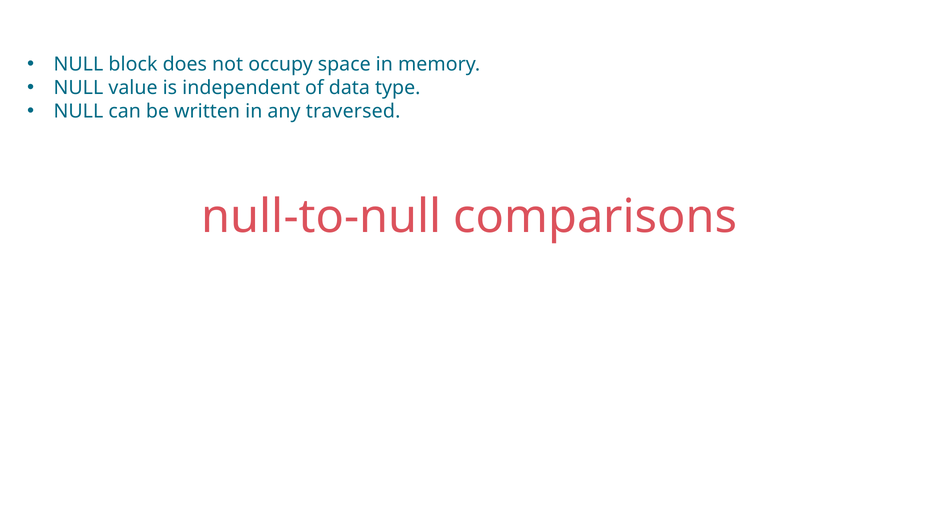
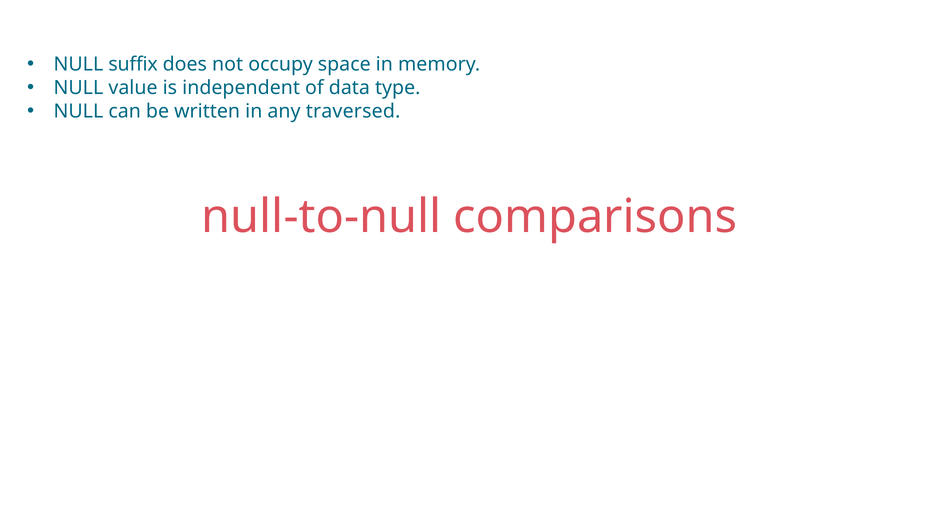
block: block -> suffix (133, 64)
